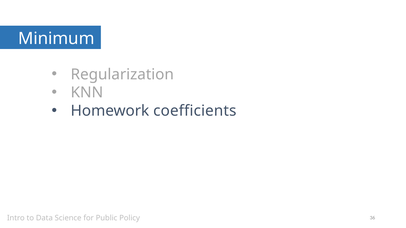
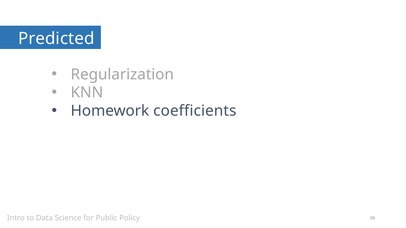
Minimum: Minimum -> Predicted (56, 39)
